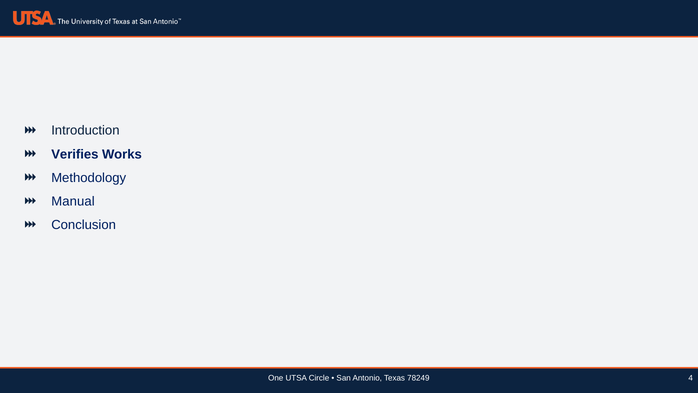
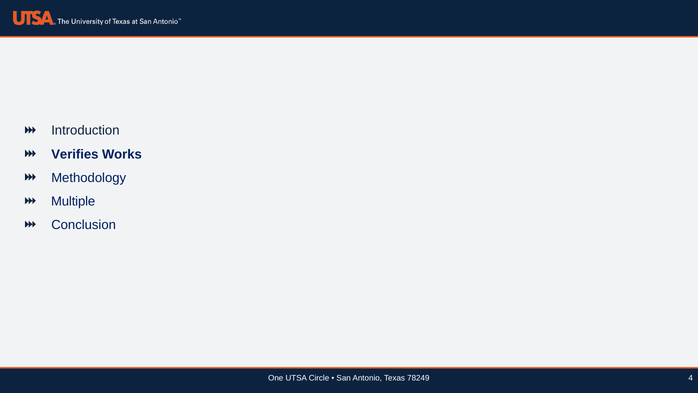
Manual: Manual -> Multiple (73, 201)
